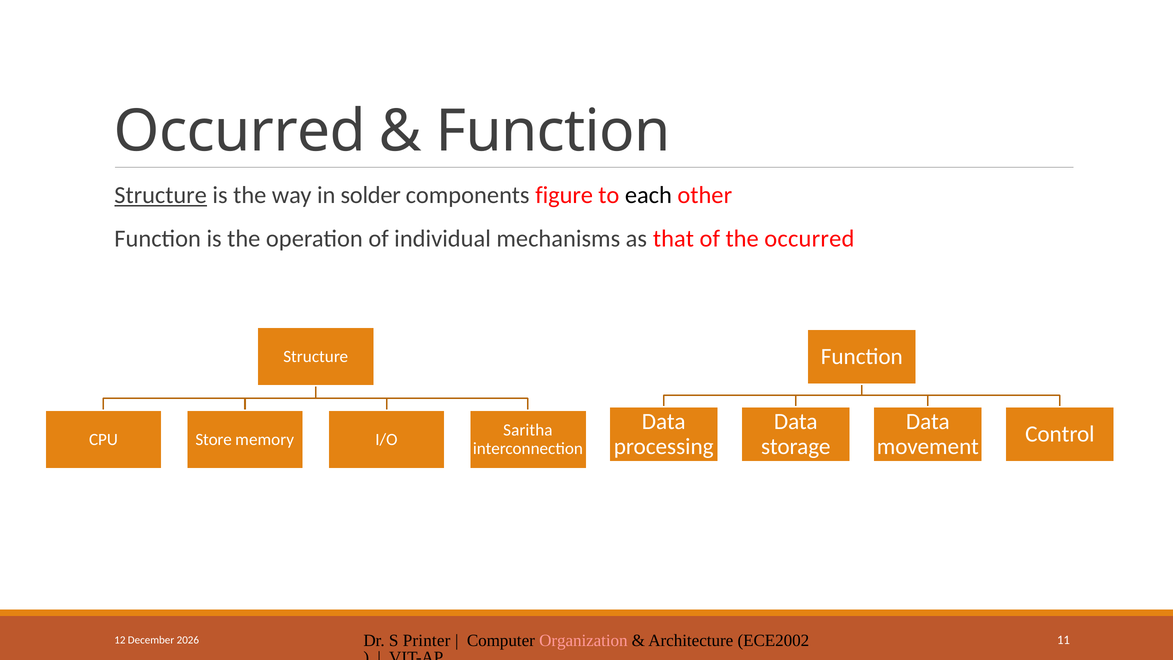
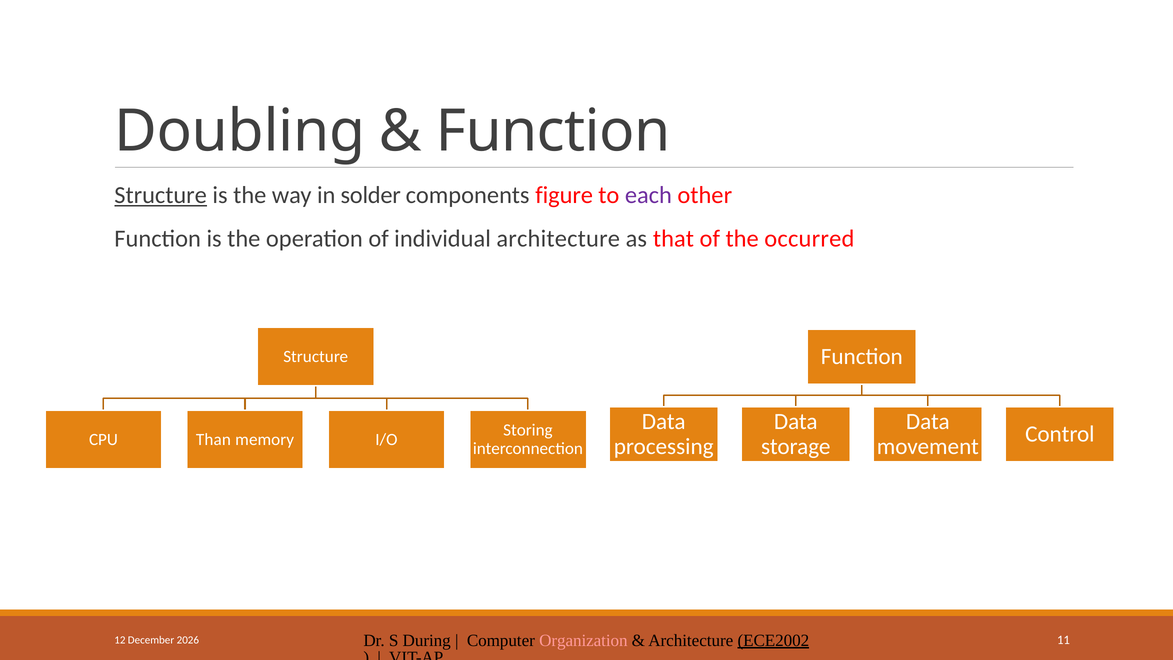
Occurred: Occurred -> Doubling (240, 131)
each colour: black -> purple (648, 195)
individual mechanisms: mechanisms -> architecture (558, 239)
Saritha: Saritha -> Storing (528, 430)
Store: Store -> Than (213, 439)
Printer: Printer -> During (427, 640)
ECE2002 underline: none -> present (773, 640)
